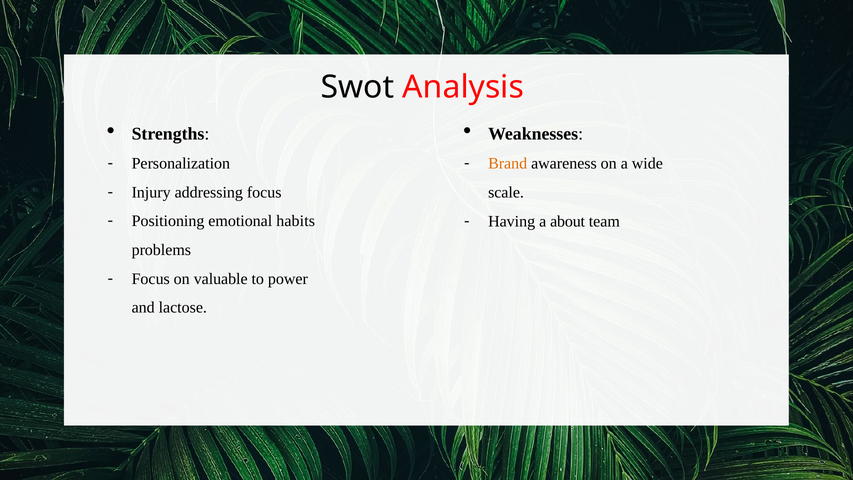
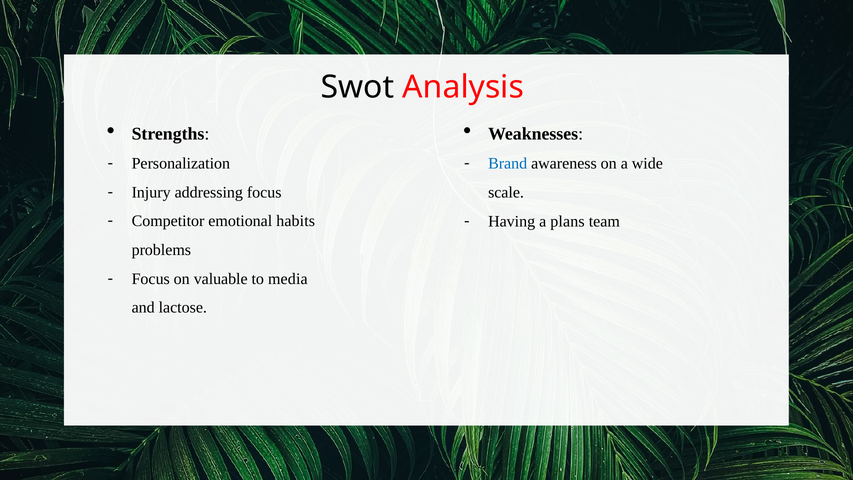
Brand colour: orange -> blue (508, 164)
Positioning: Positioning -> Competitor (168, 221)
about: about -> plans (567, 221)
power: power -> media (288, 279)
